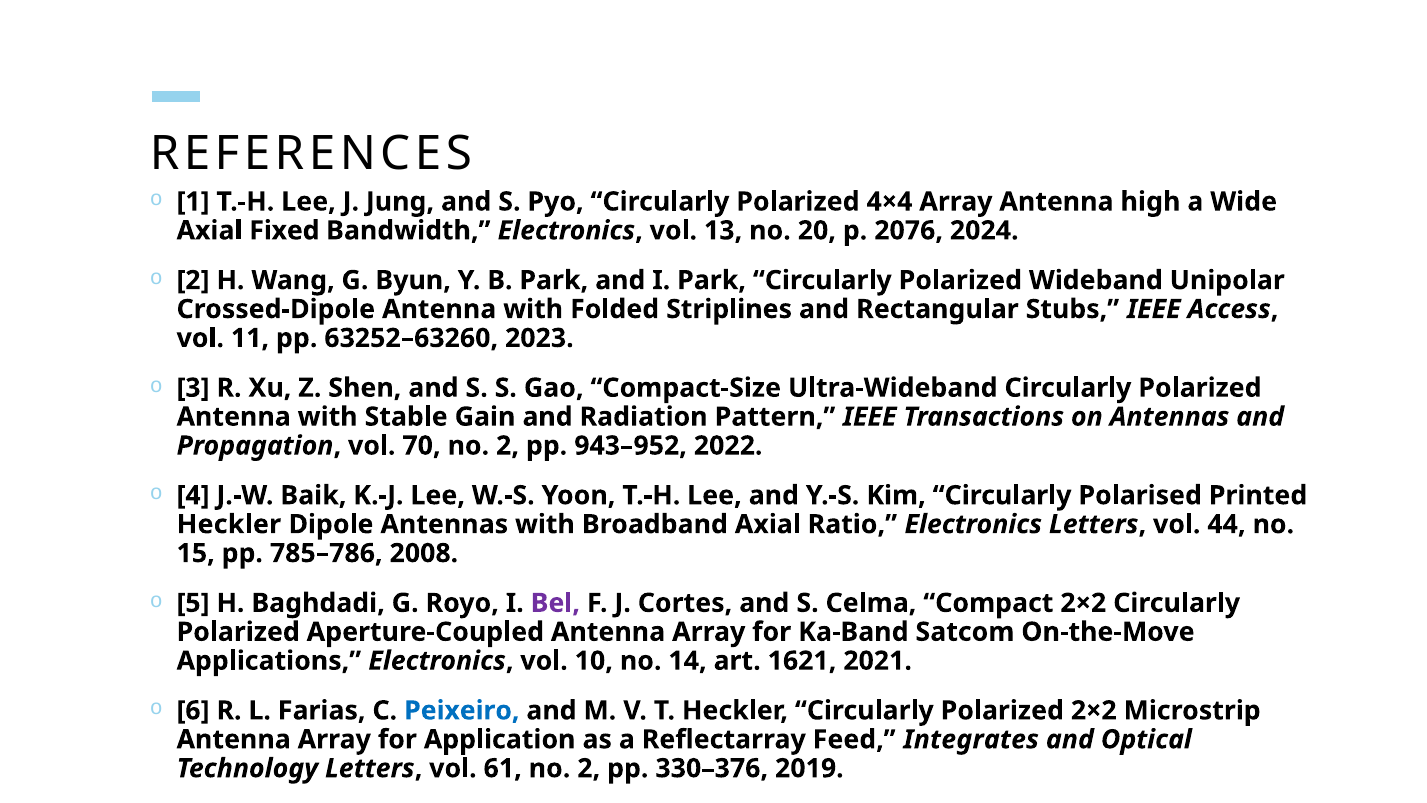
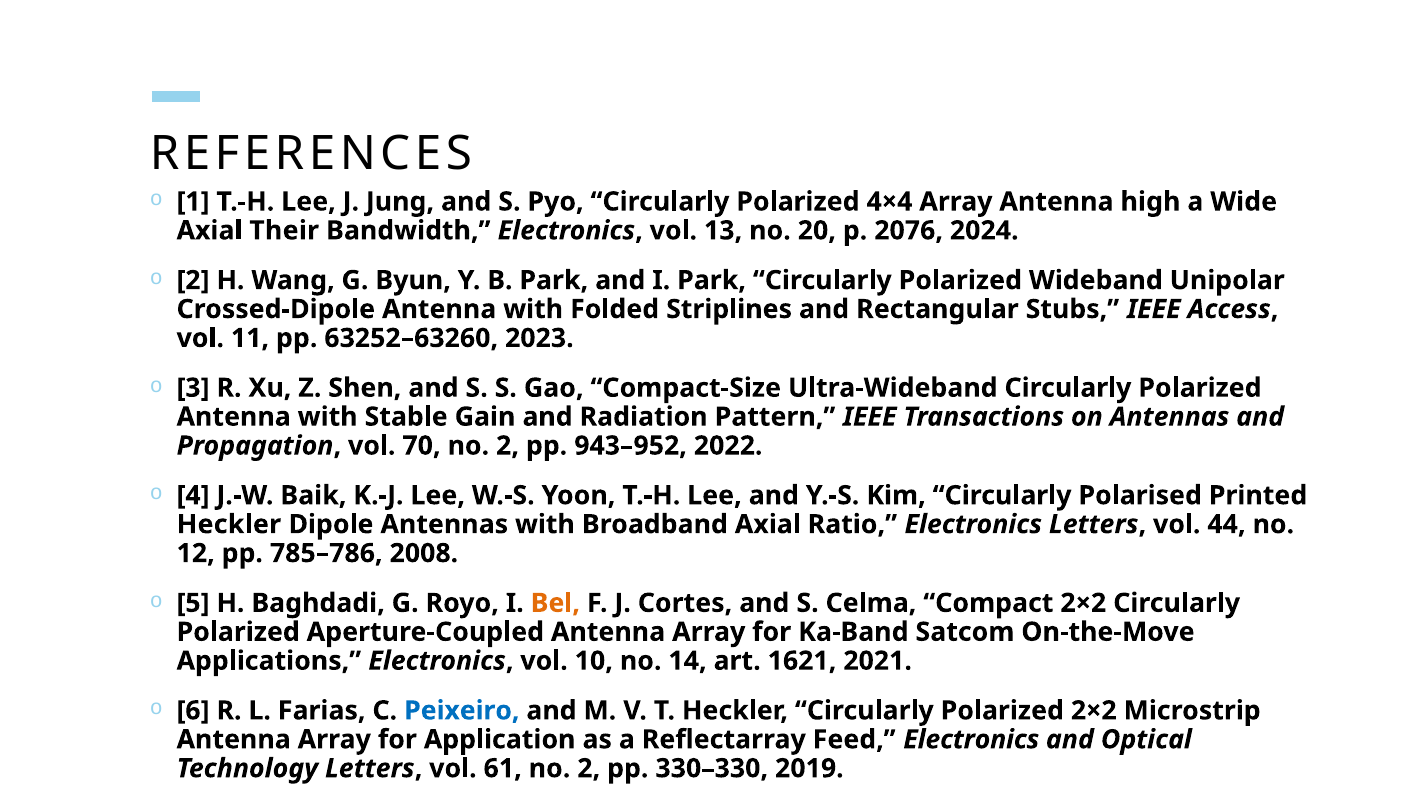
Fixed: Fixed -> Their (284, 230)
15: 15 -> 12 (196, 553)
Bel colour: purple -> orange (555, 603)
Feed Integrates: Integrates -> Electronics (971, 739)
330–376: 330–376 -> 330–330 (712, 768)
